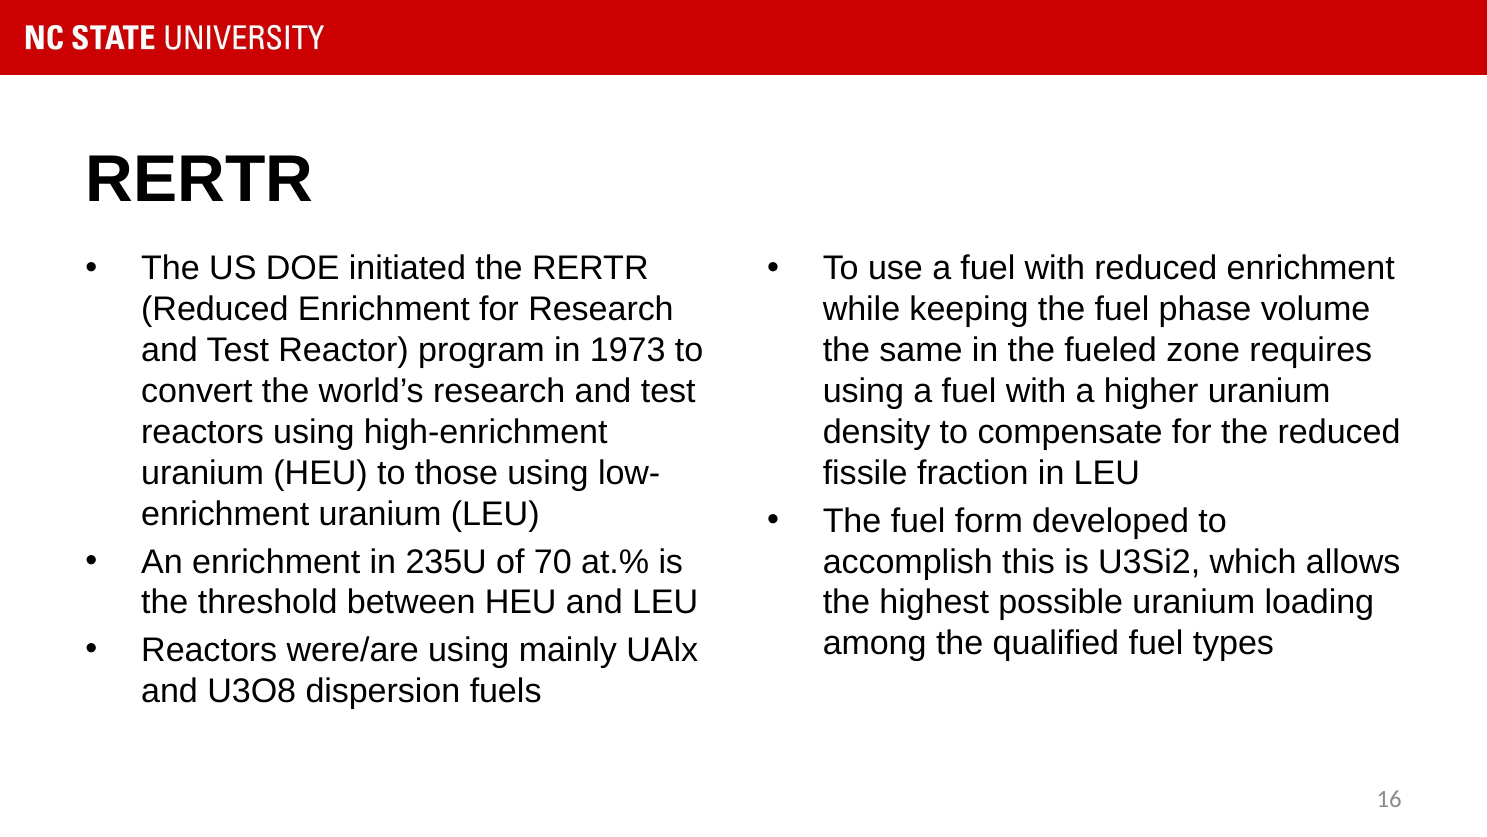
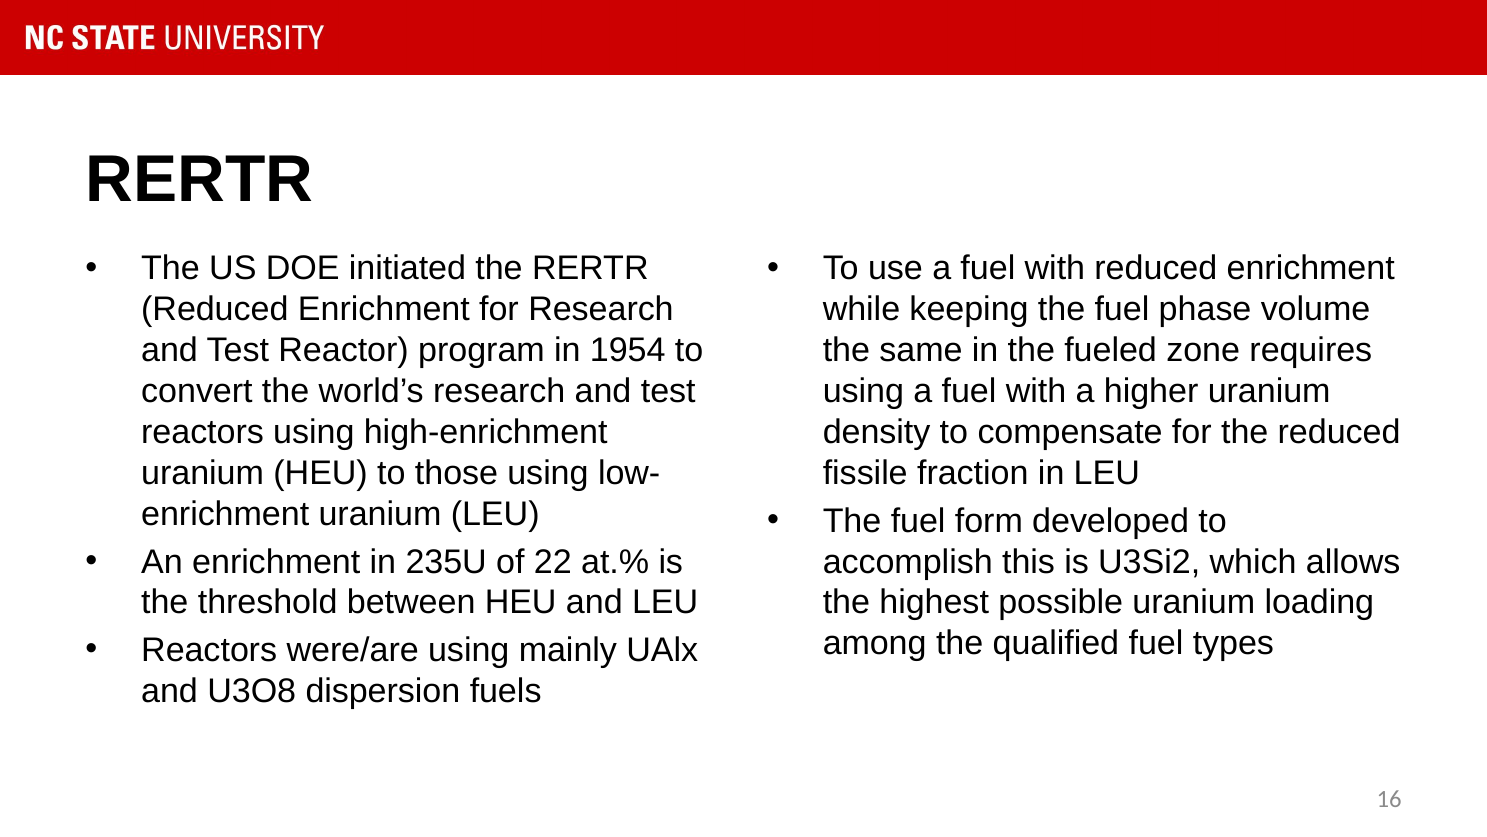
1973: 1973 -> 1954 (628, 350)
70: 70 -> 22 (553, 561)
